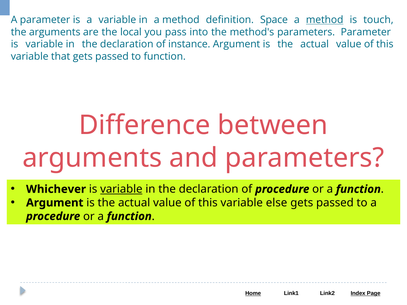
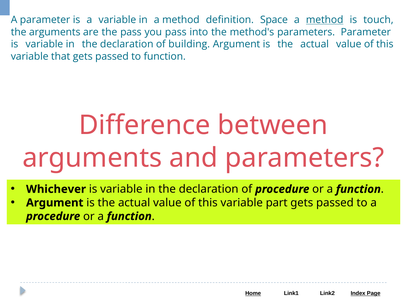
the local: local -> pass (131, 32)
instance: instance -> building (189, 44)
variable underline: present -> none (121, 189)
else: else -> part (277, 203)
